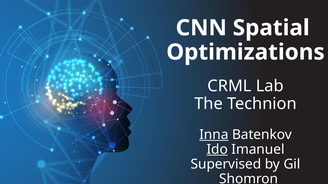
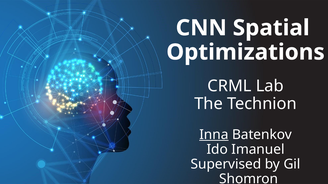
Ido underline: present -> none (217, 150)
